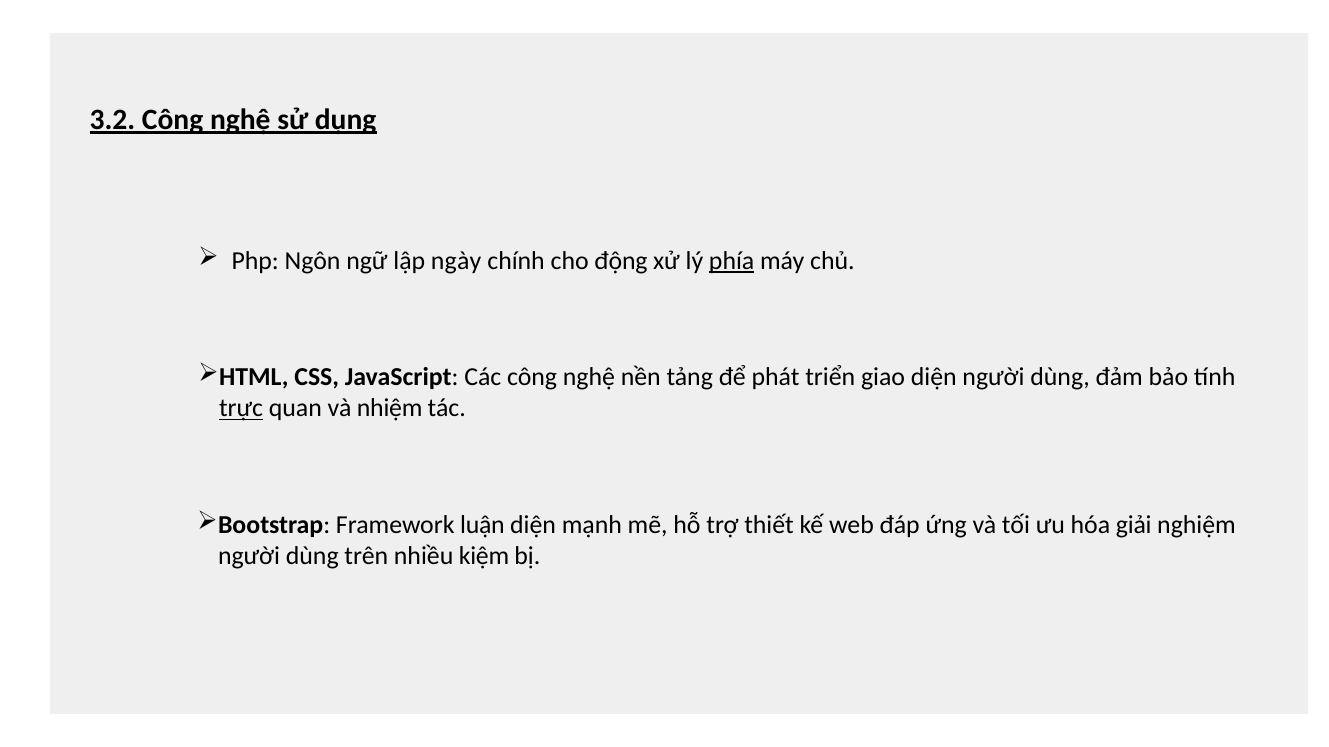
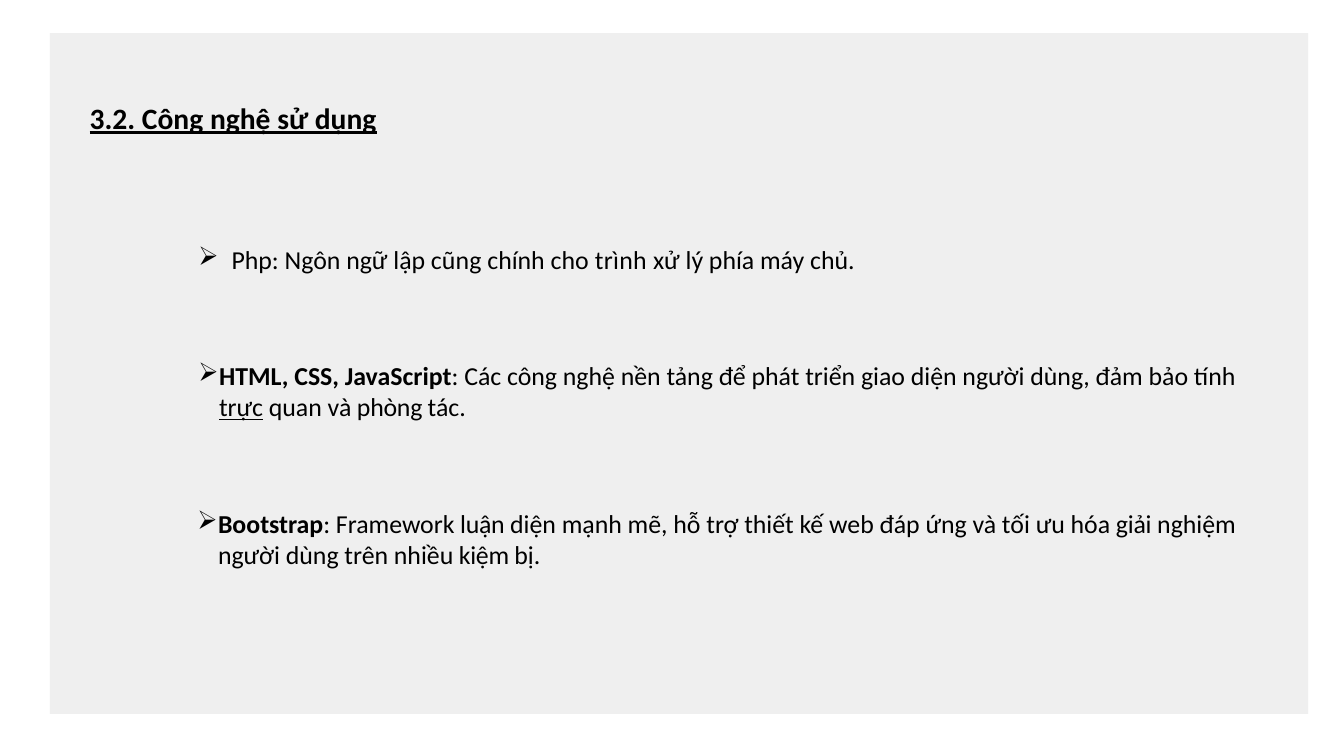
ngày: ngày -> cũng (456, 261)
động: động -> trình (621, 261)
phía underline: present -> none (732, 261)
nhiệm: nhiệm -> phòng (390, 409)
